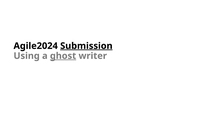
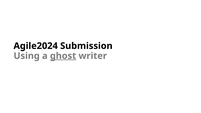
Submission underline: present -> none (86, 46)
